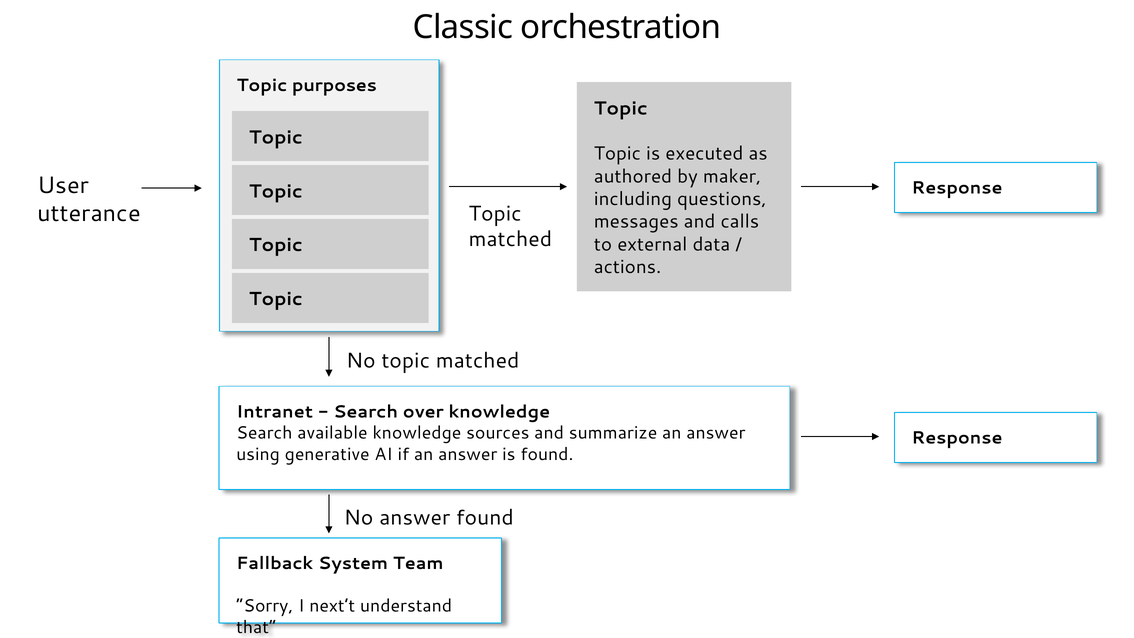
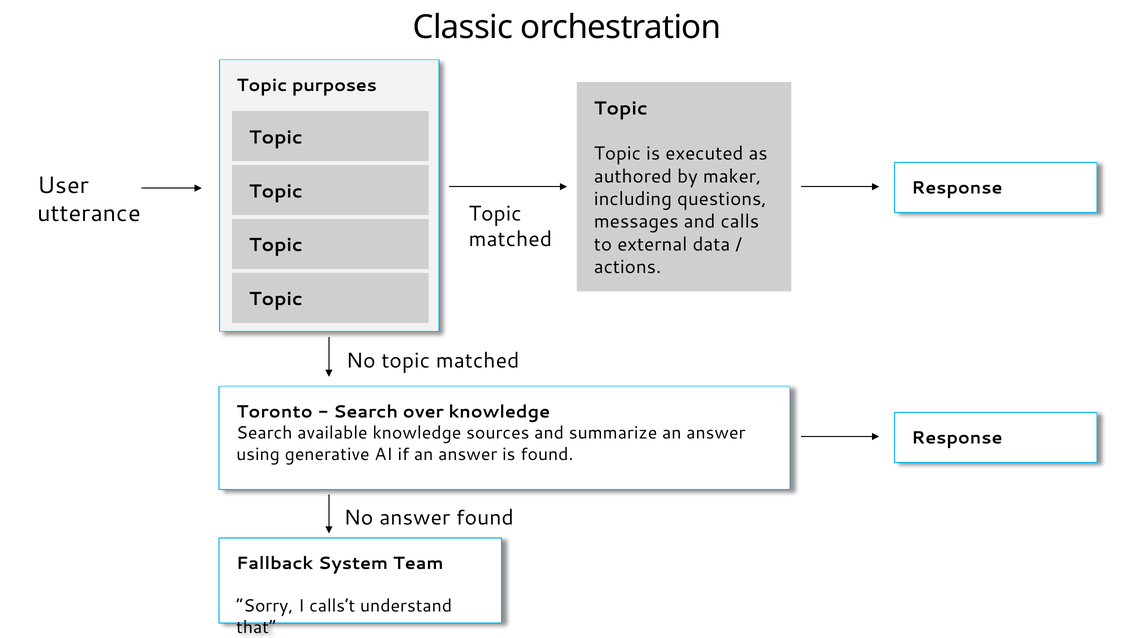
Intranet: Intranet -> Toronto (275, 412)
next’t: next’t -> calls’t (332, 606)
